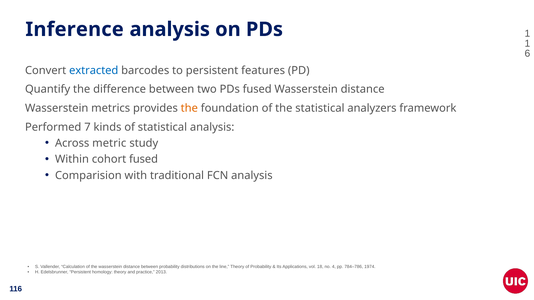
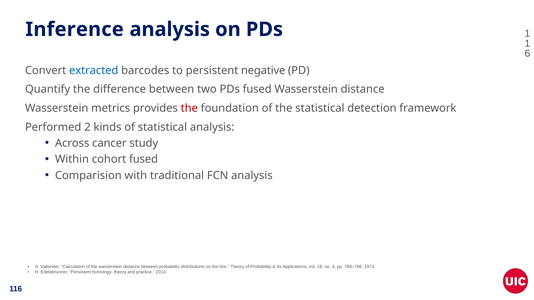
features: features -> negative (263, 70)
the colour: orange -> red (189, 108)
analyzers: analyzers -> detection (372, 108)
7: 7 -> 2 (87, 127)
metric: metric -> cancer (109, 143)
